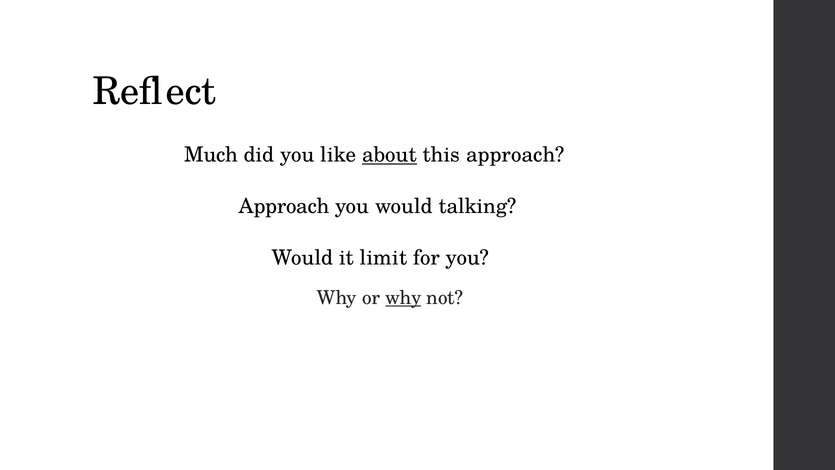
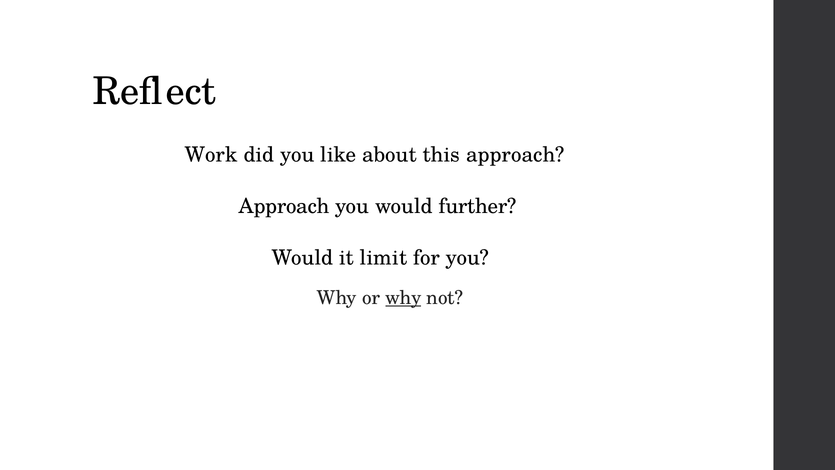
Much: Much -> Work (211, 155)
about underline: present -> none (389, 155)
talking: talking -> further (478, 206)
